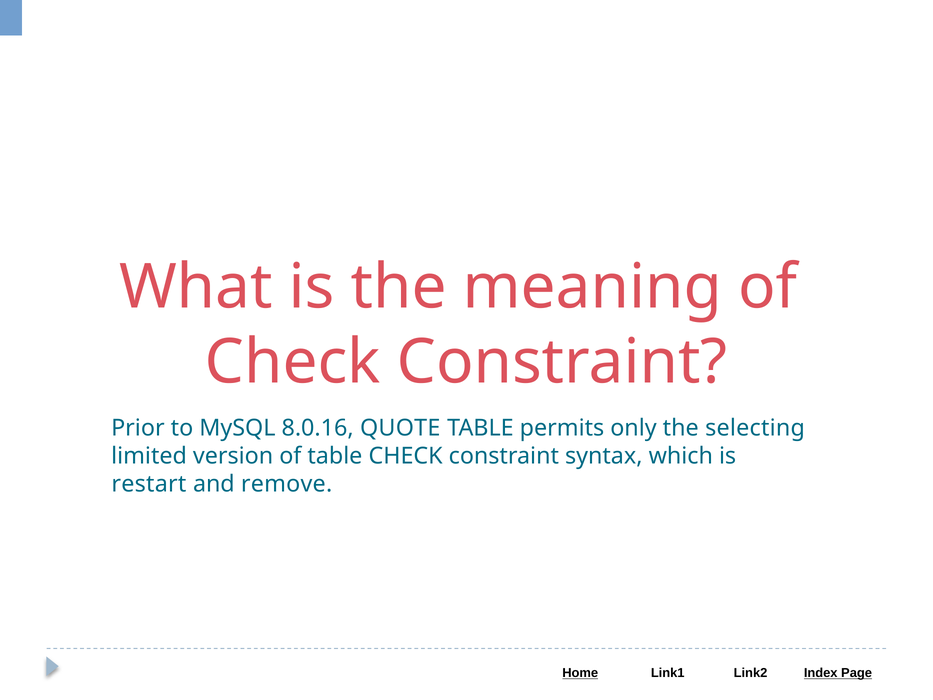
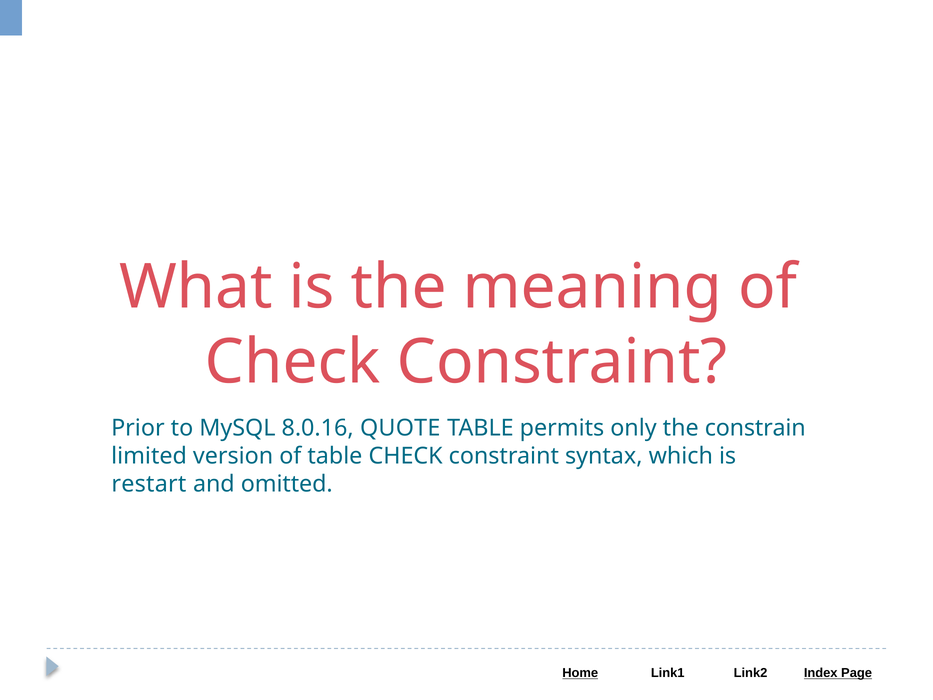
selecting: selecting -> constrain (755, 428)
remove: remove -> omitted (287, 484)
